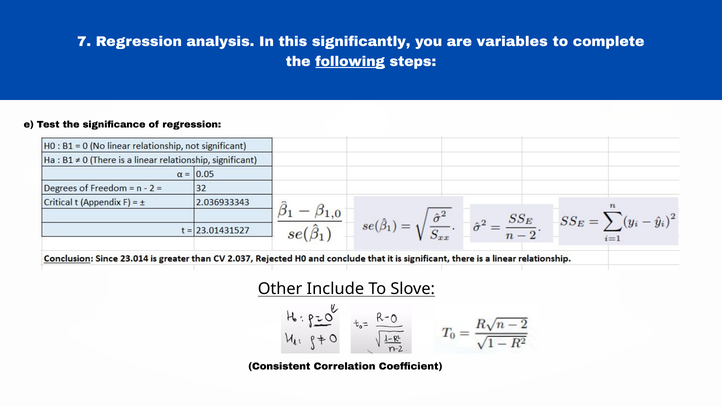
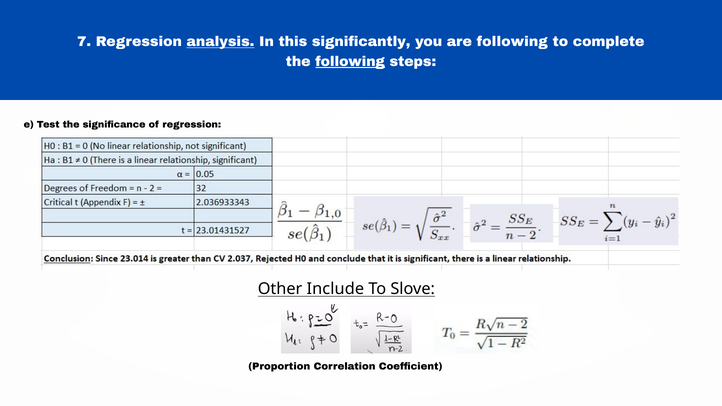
analysis underline: none -> present (220, 42)
are variables: variables -> following (512, 42)
Consistent: Consistent -> Proportion (279, 366)
